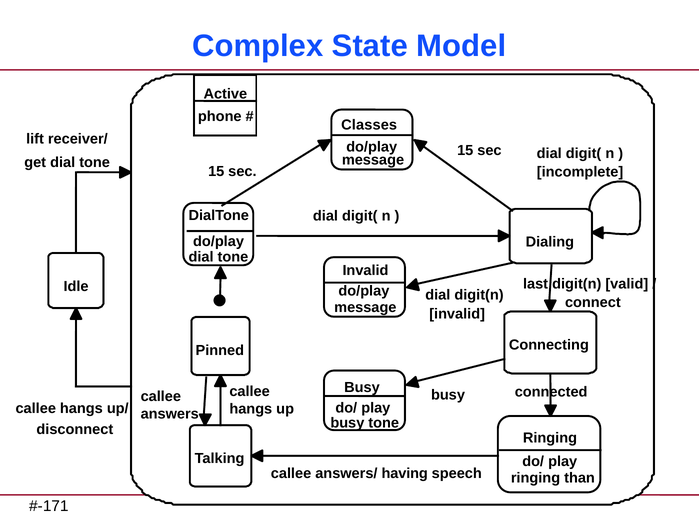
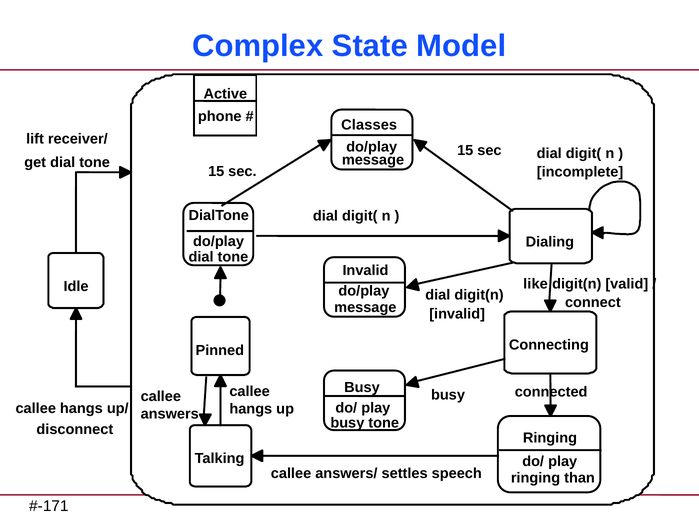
last: last -> like (535, 284)
having: having -> settles (405, 474)
